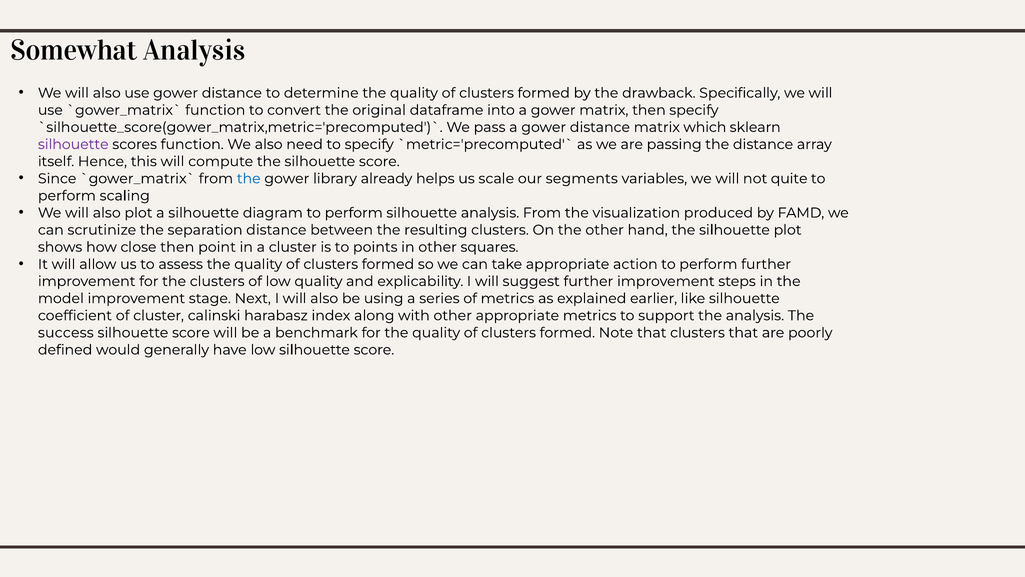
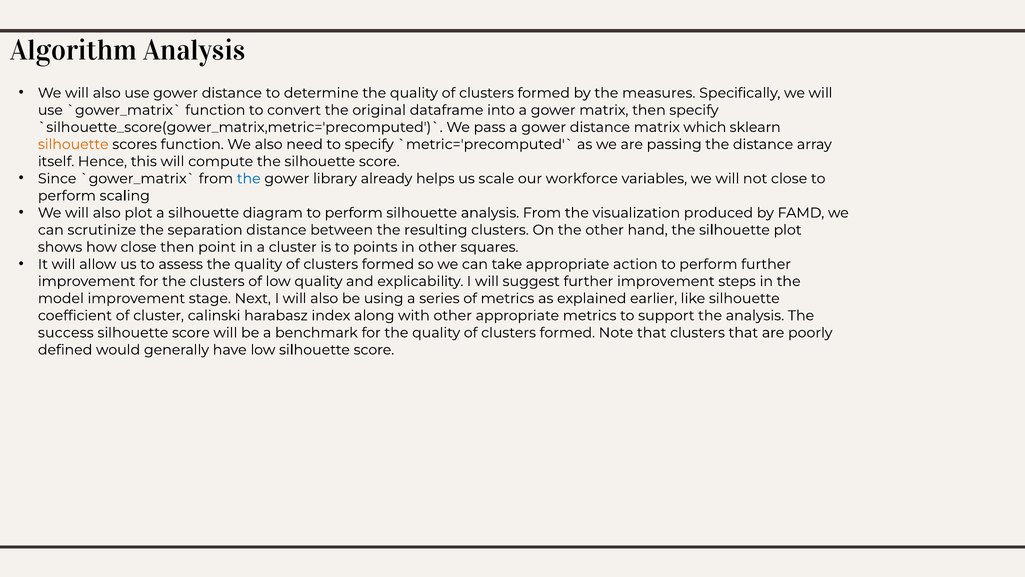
Somewhat: Somewhat -> Algorithm (74, 50)
drawback: drawback -> measures (659, 93)
silhouette colour: purple -> orange (73, 144)
segments: segments -> workforce (582, 178)
not quite: quite -> close (789, 178)
